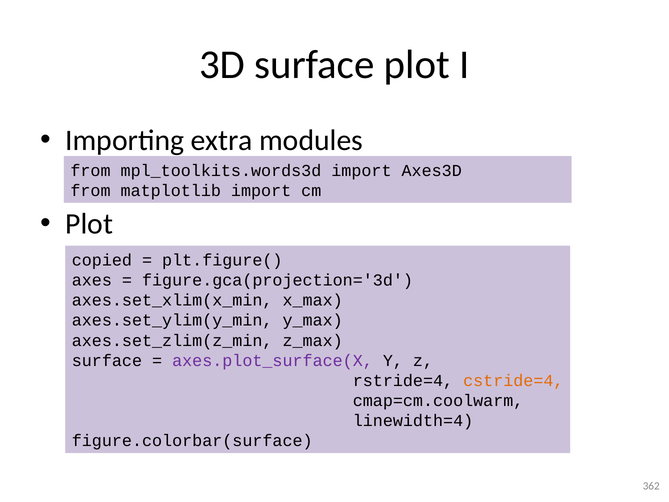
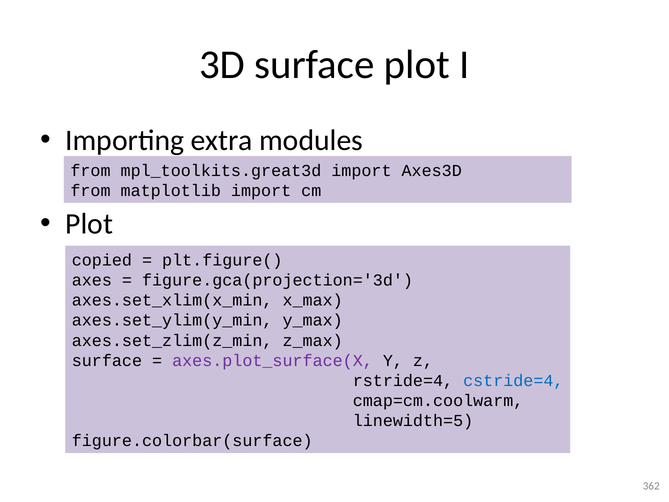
mpl_toolkits.words3d: mpl_toolkits.words3d -> mpl_toolkits.great3d (221, 171)
cstride=4 colour: orange -> blue (513, 380)
linewidth=4: linewidth=4 -> linewidth=5 (413, 421)
